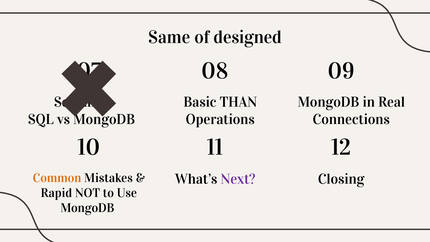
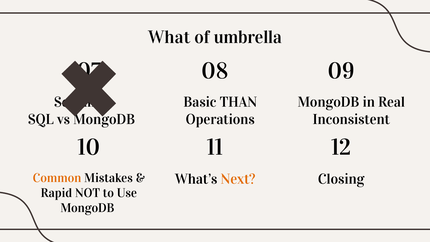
Same: Same -> What (169, 37)
designed: designed -> umbrella (248, 37)
Connections: Connections -> Inconsistent (351, 119)
Next colour: purple -> orange (238, 179)
